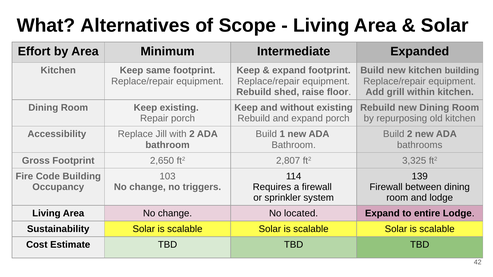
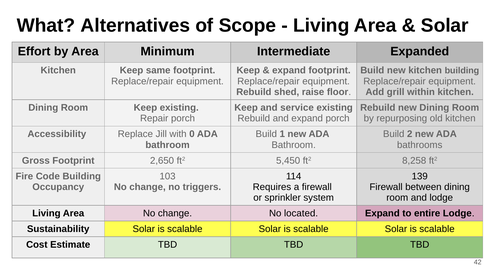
without: without -> service (297, 108)
with 2: 2 -> 0 (192, 134)
2,807: 2,807 -> 5,450 (288, 161)
3,325: 3,325 -> 8,258 (414, 161)
